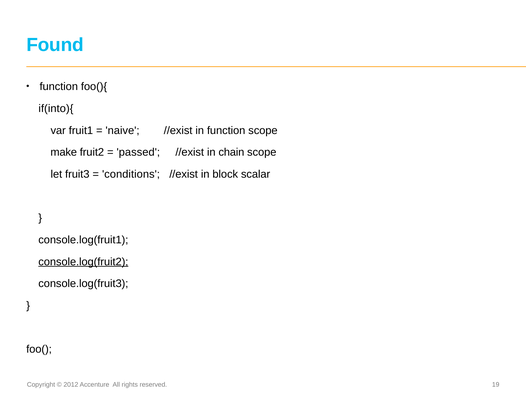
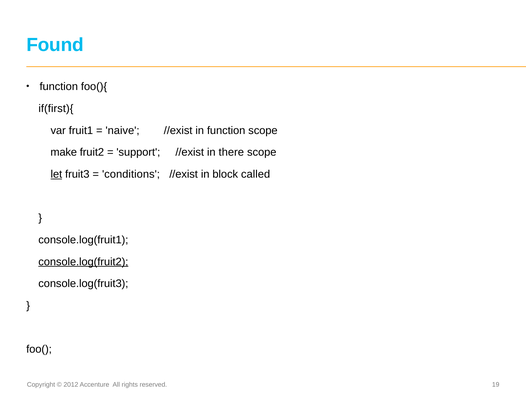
if(into){: if(into){ -> if(first){ (56, 109)
passed: passed -> support (138, 153)
chain: chain -> there (231, 153)
let underline: none -> present (56, 174)
scalar: scalar -> called (256, 174)
